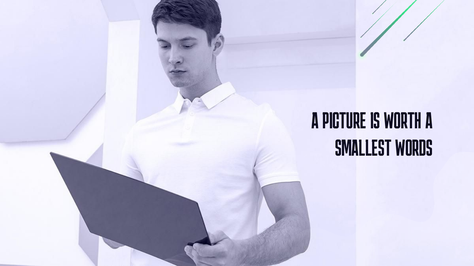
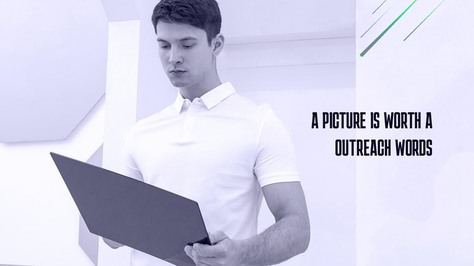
SMALLEST: SMALLEST -> OUTREACH (363, 149)
